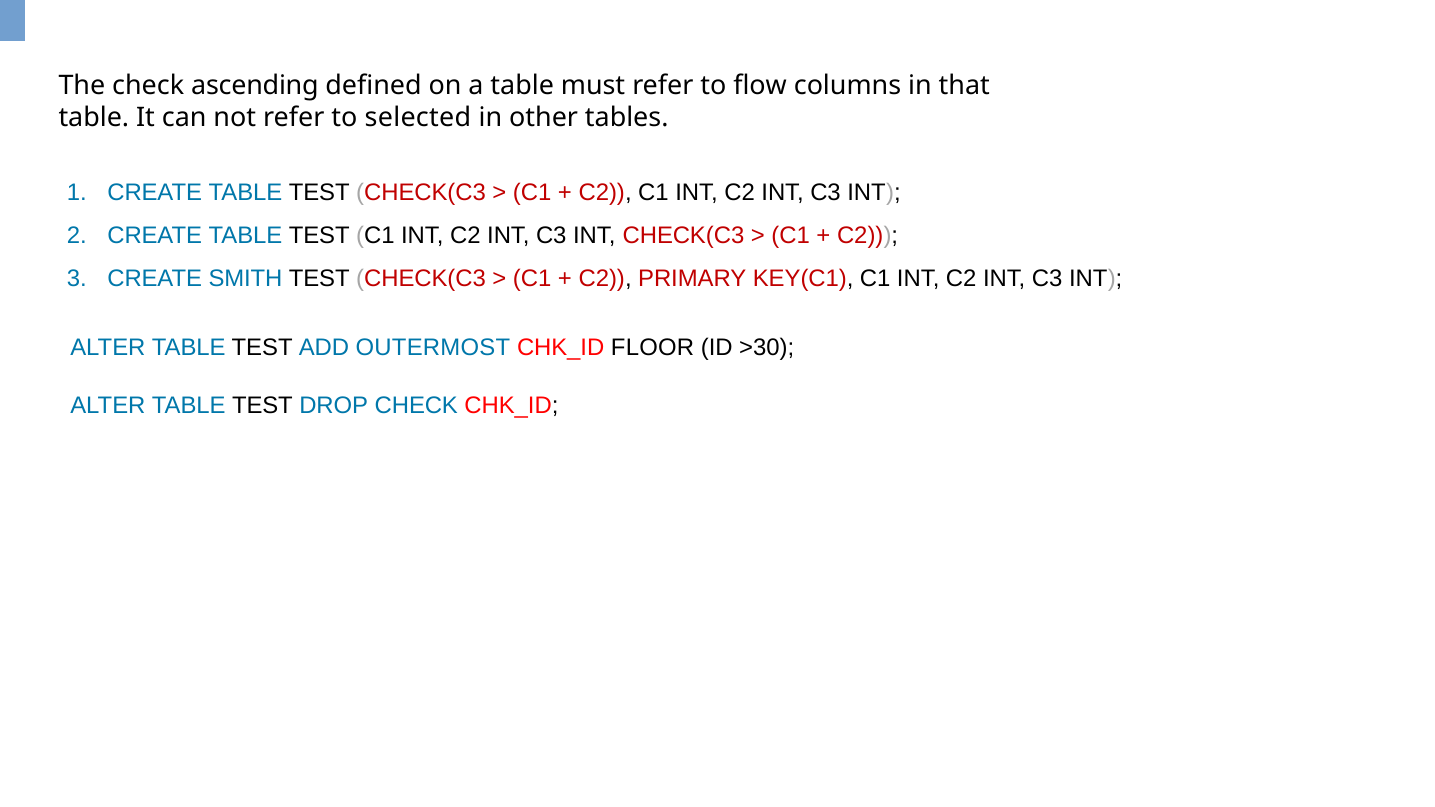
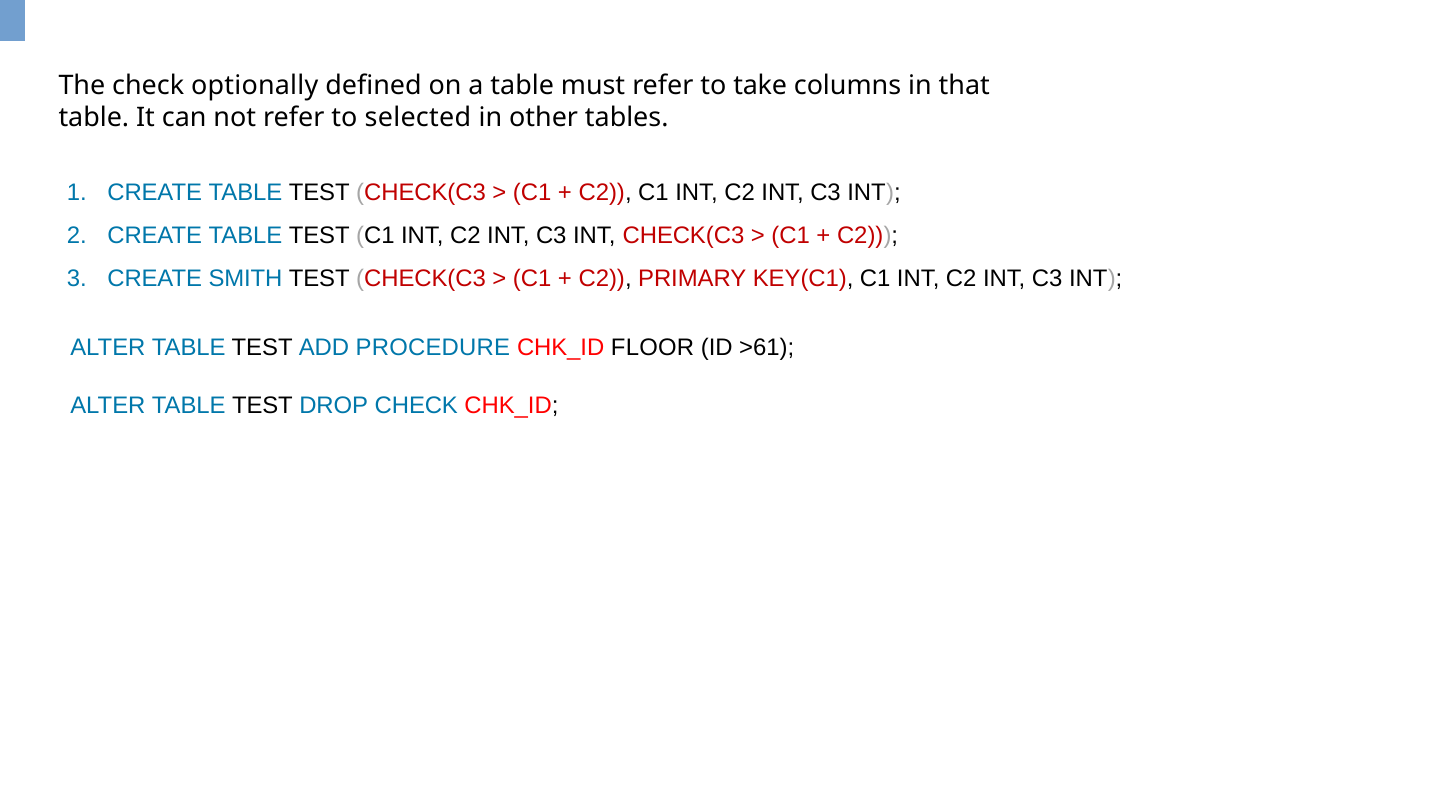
ascending: ascending -> optionally (255, 85)
flow: flow -> take (760, 85)
OUTERMOST: OUTERMOST -> PROCEDURE (433, 348)
>30: >30 -> >61 (767, 348)
